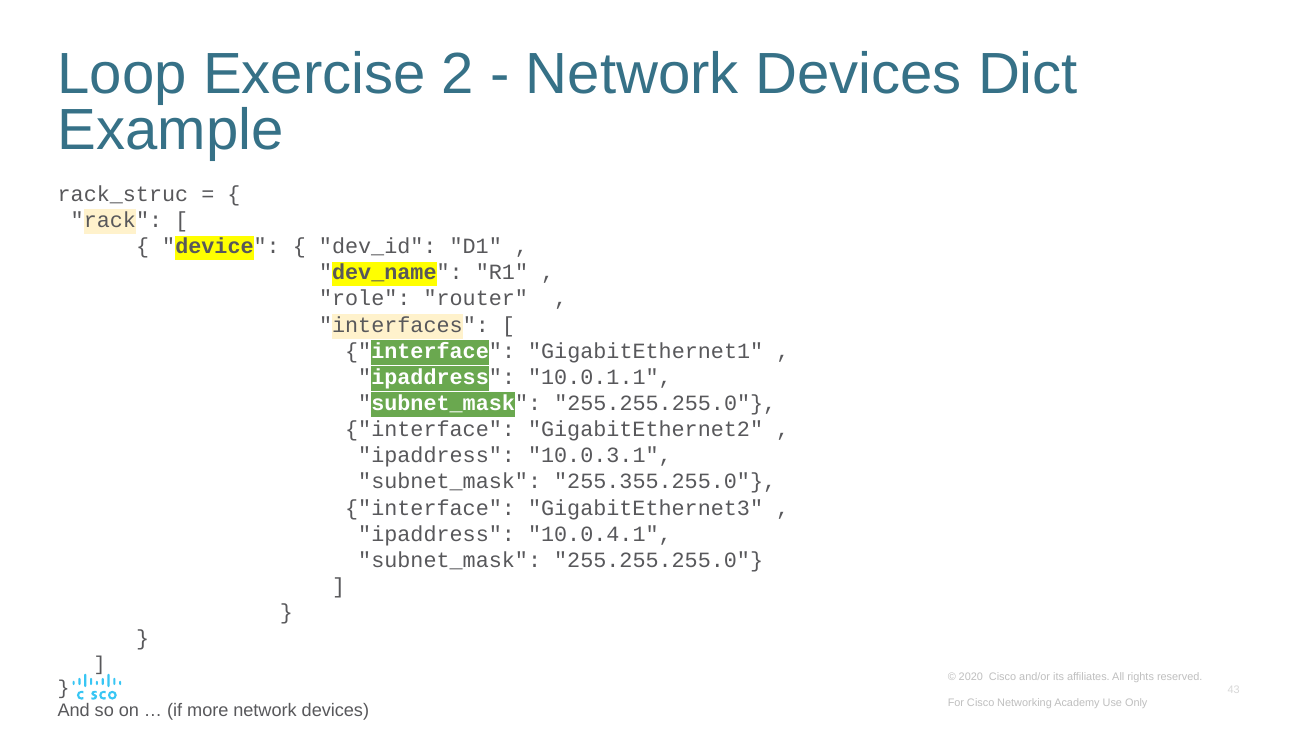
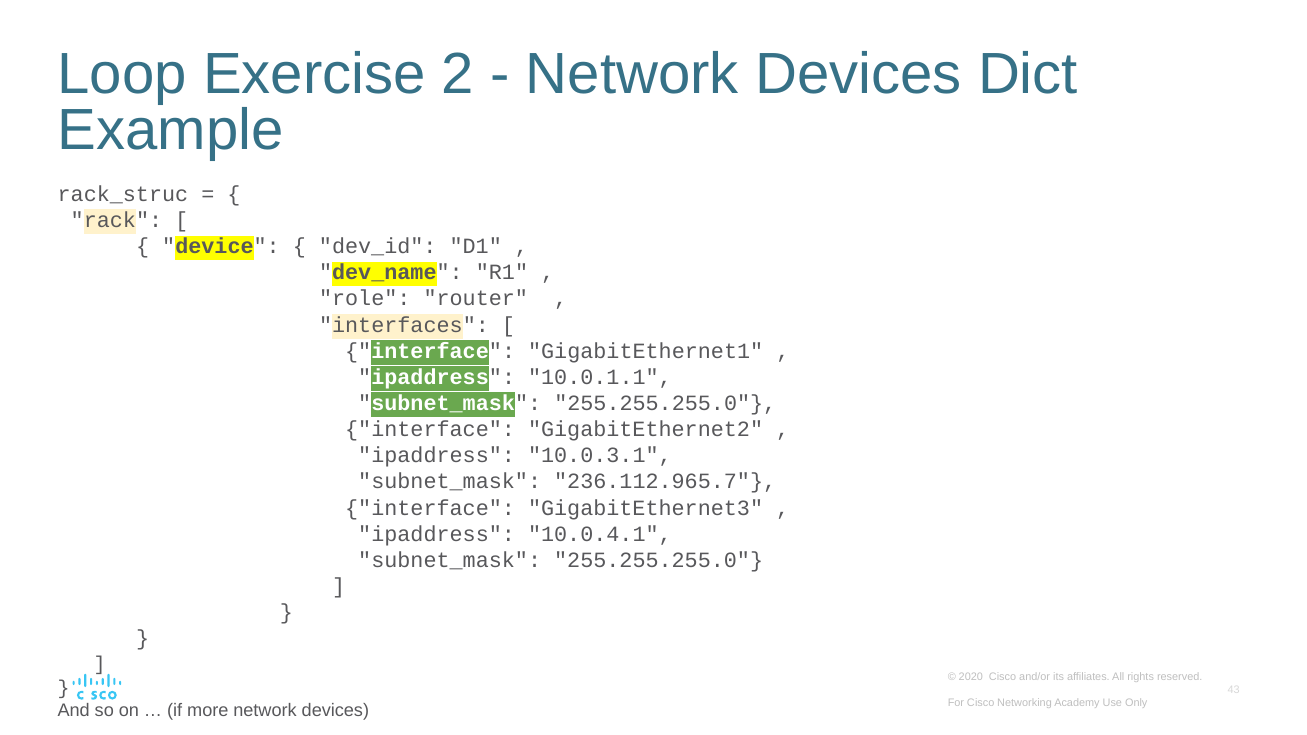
255.355.255.0: 255.355.255.0 -> 236.112.965.7 (665, 482)
